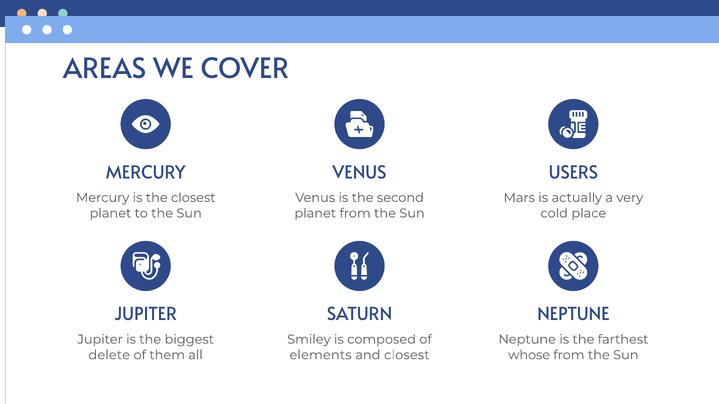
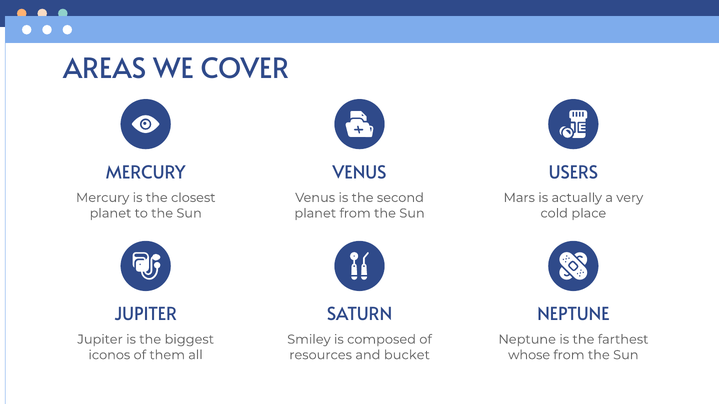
delete: delete -> iconos (109, 355)
elements: elements -> resources (321, 355)
and closest: closest -> bucket (407, 355)
